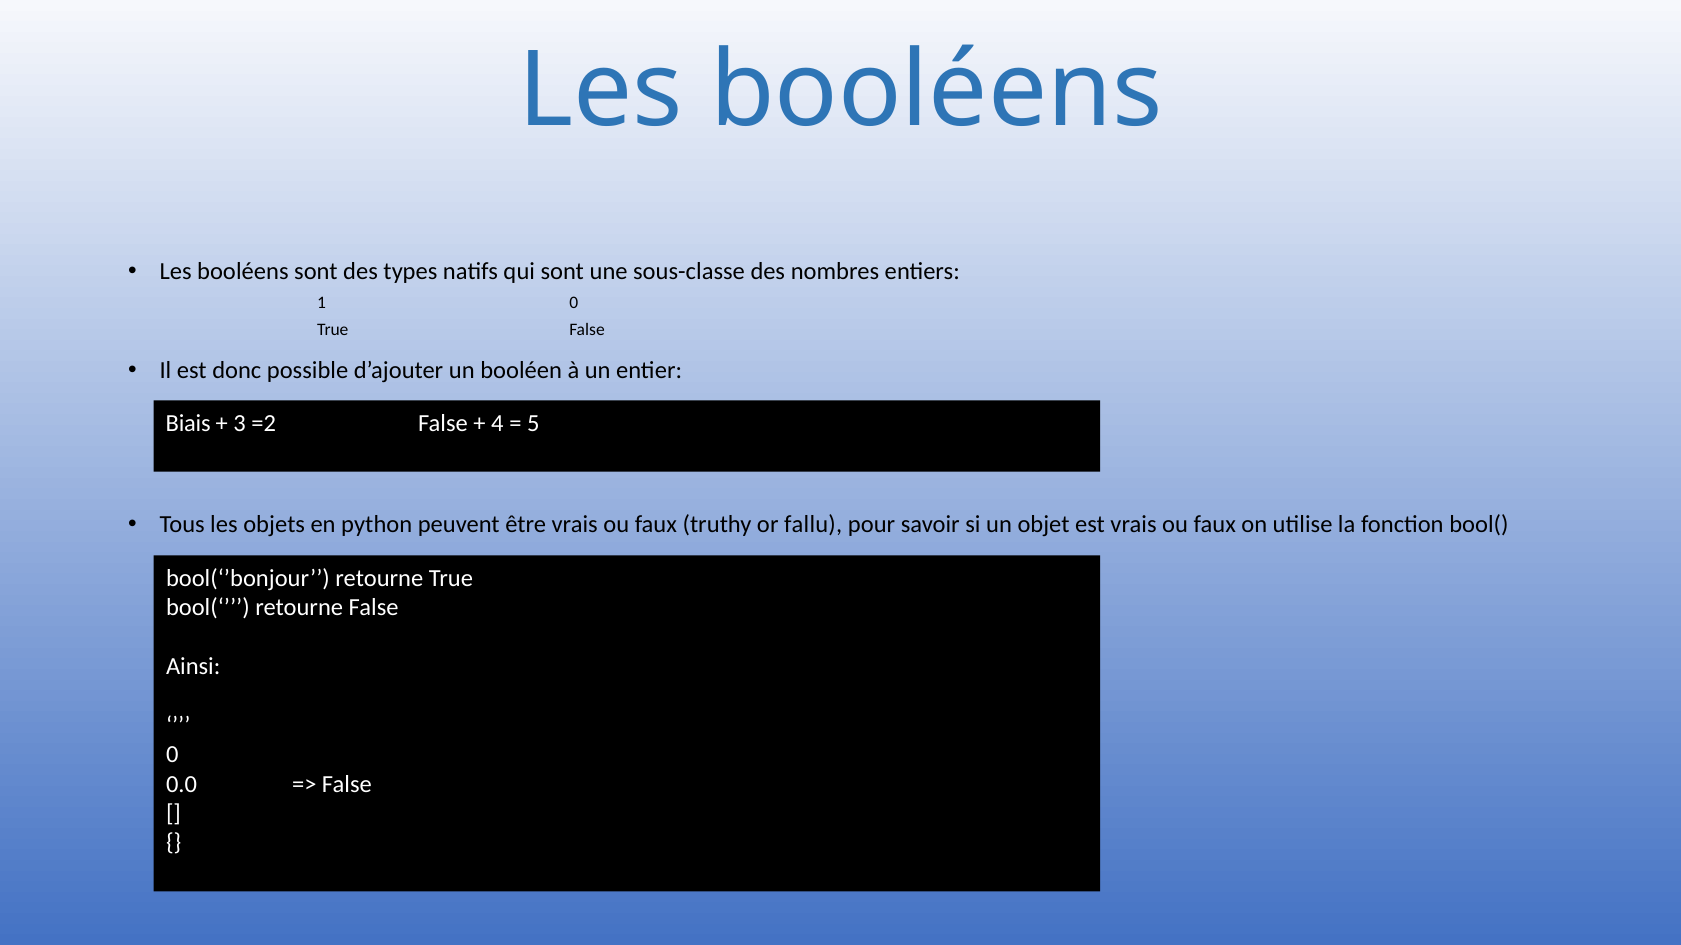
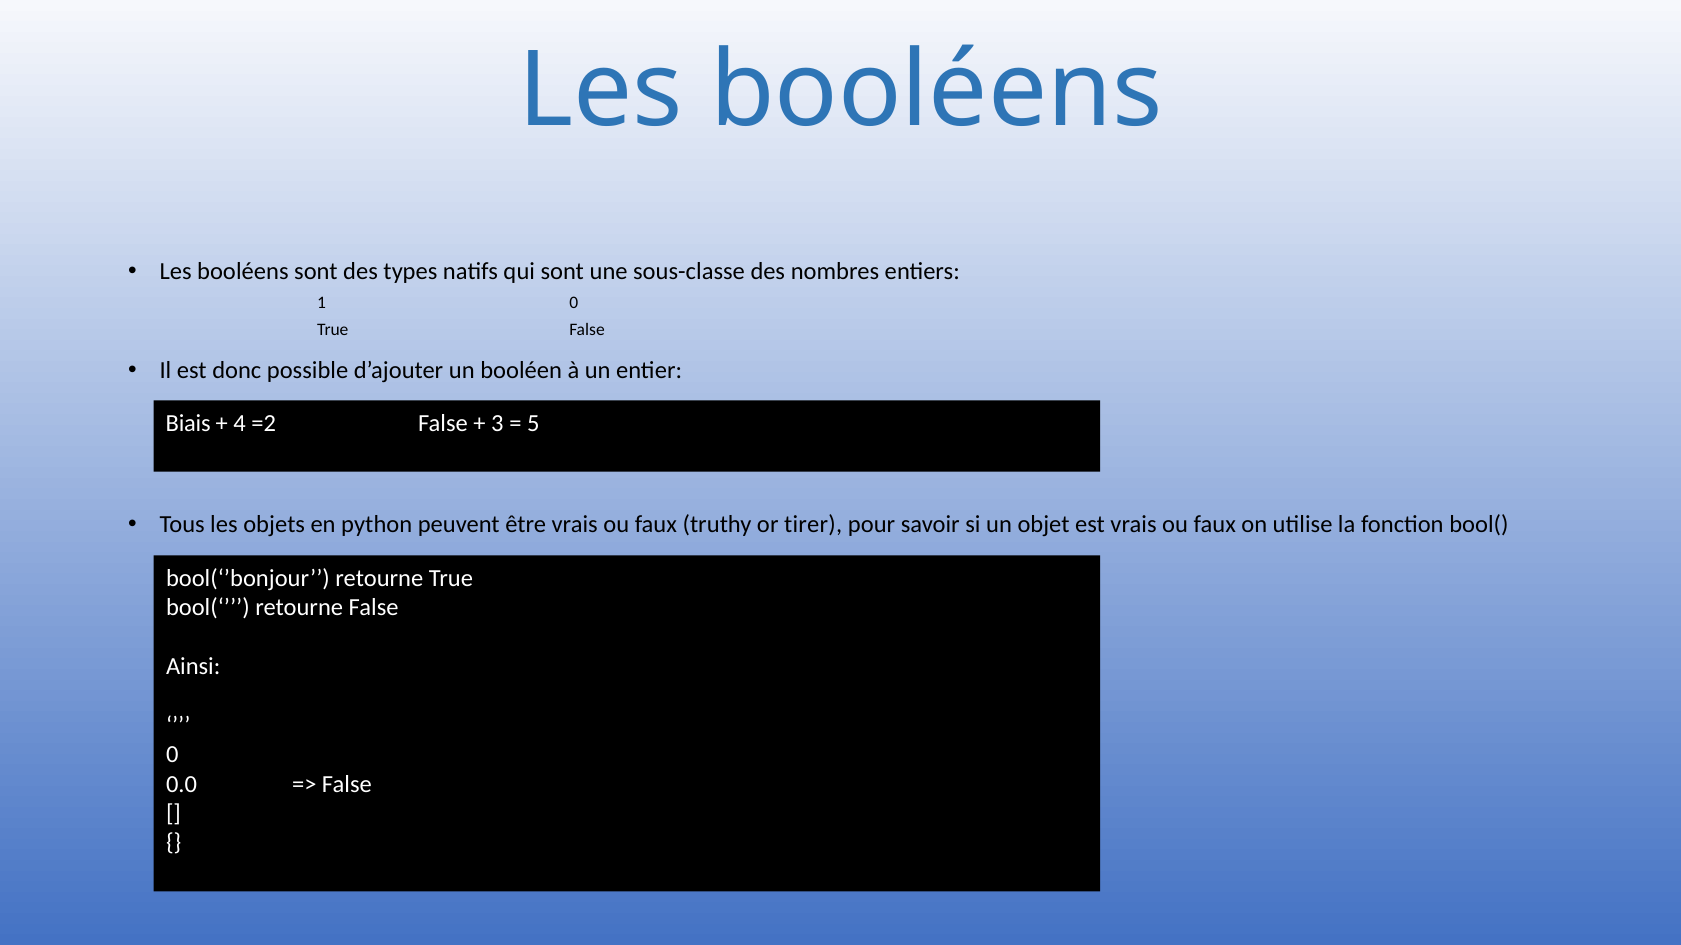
3: 3 -> 4 (240, 423)
4: 4 -> 3 (497, 423)
fallu: fallu -> tirer (813, 524)
